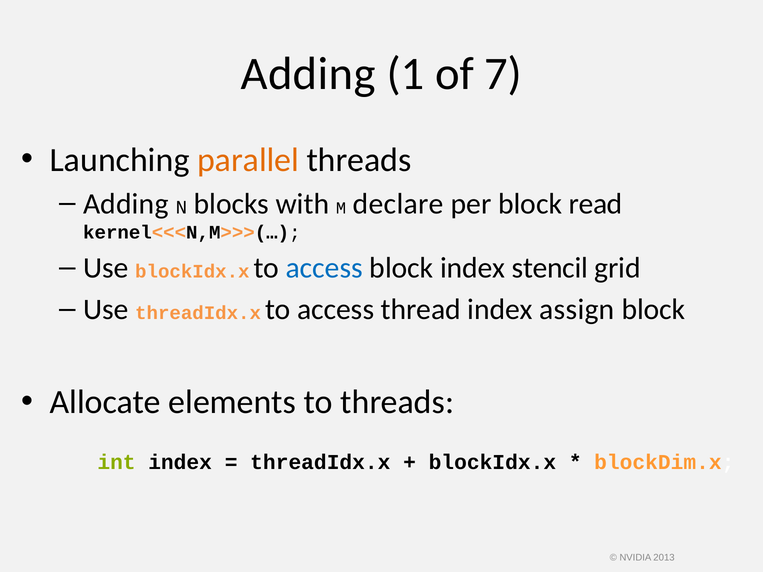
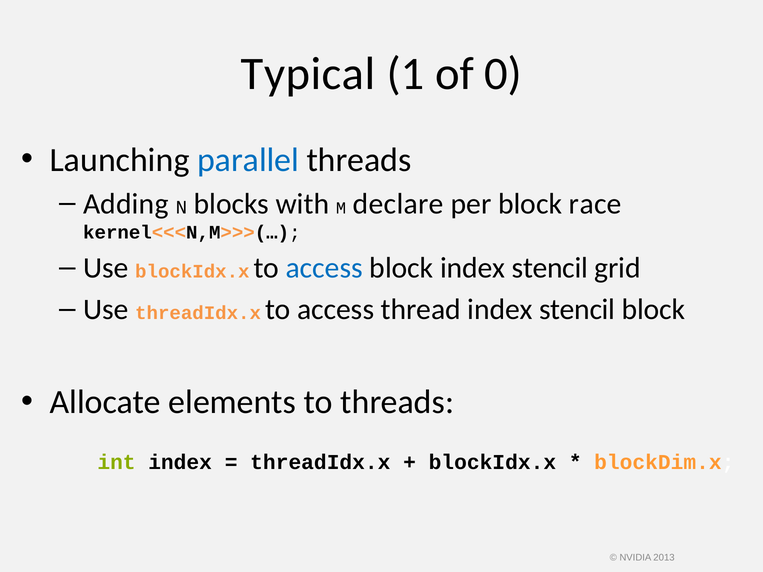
Adding: Adding -> Typical (308, 74)
7: 7 -> 0 (503, 74)
parallel colour: orange -> blue (248, 160)
read: read -> race (595, 204)
thread index assign: assign -> stencil (577, 310)
